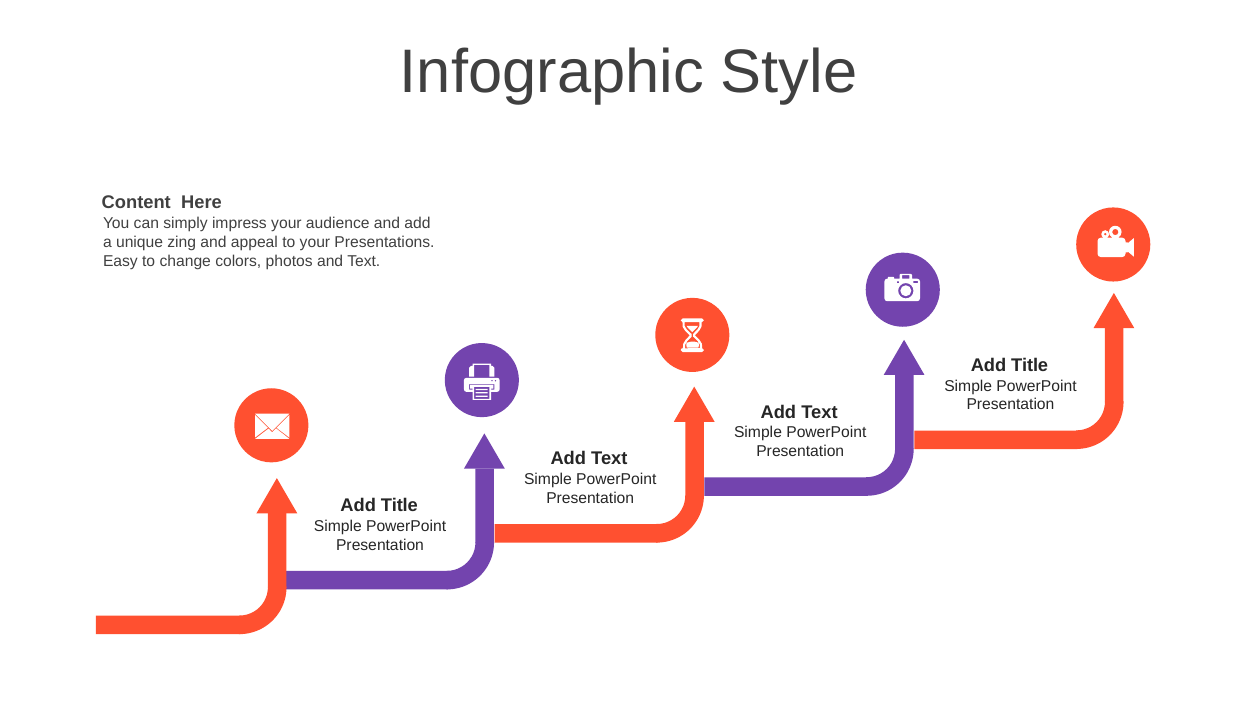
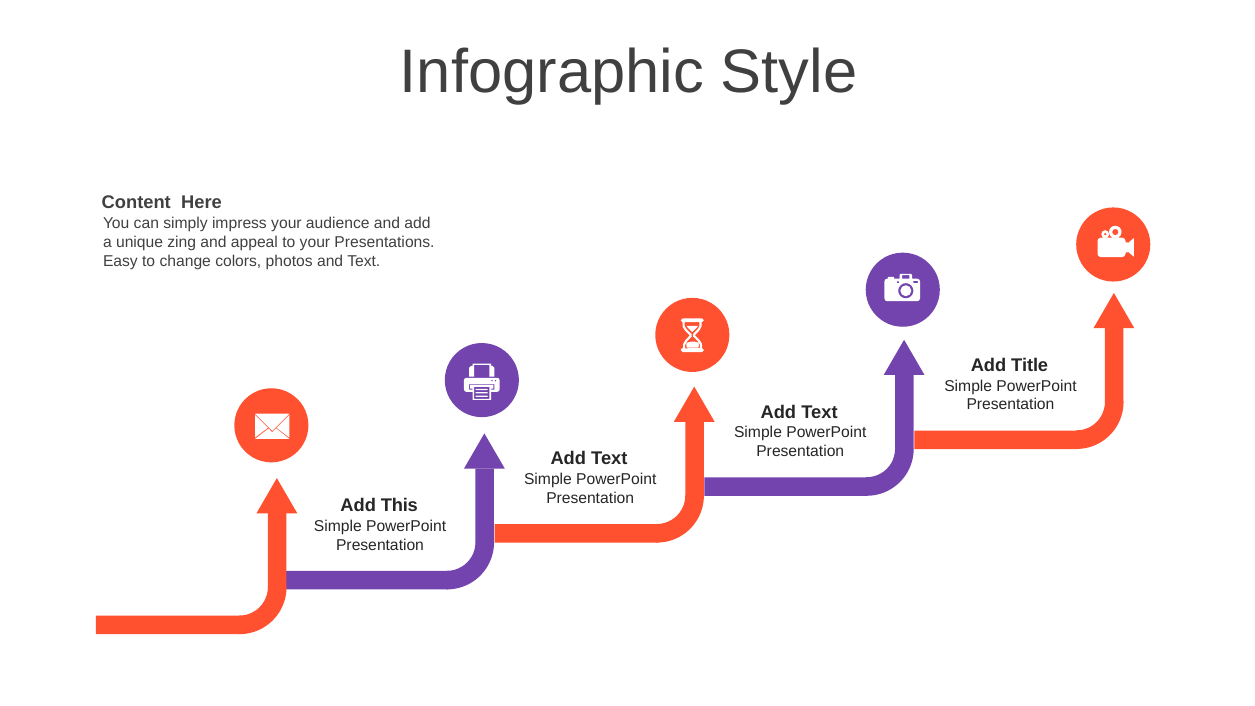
Title: Title -> This (399, 506)
